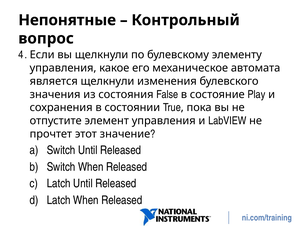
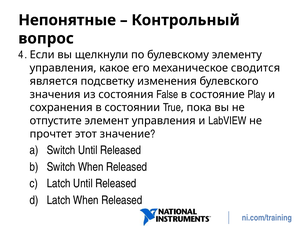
автомата: автомата -> сводится (256, 68)
является щелкнули: щелкнули -> подсветку (107, 81)
